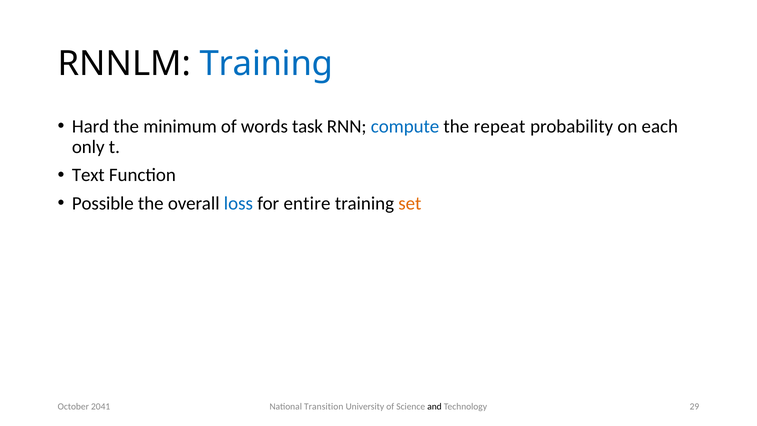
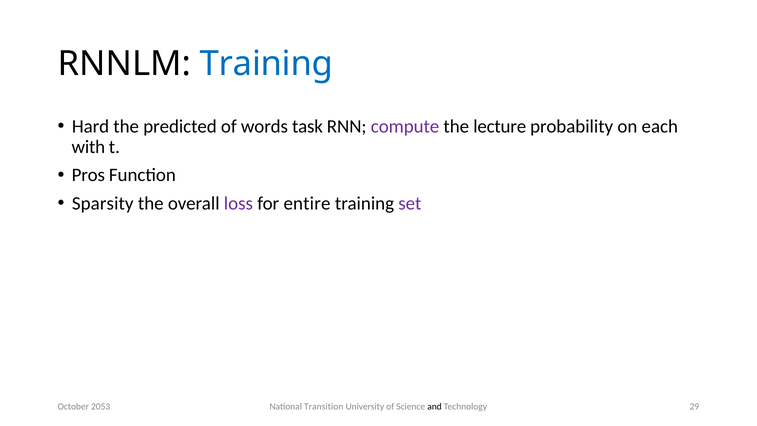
minimum: minimum -> predicted (180, 126)
compute colour: blue -> purple (405, 126)
repeat: repeat -> lecture (500, 126)
only: only -> with (88, 147)
Text: Text -> Pros (88, 175)
Possible: Possible -> Sparsity (103, 203)
loss colour: blue -> purple (238, 203)
set colour: orange -> purple (410, 203)
2041: 2041 -> 2053 (101, 407)
